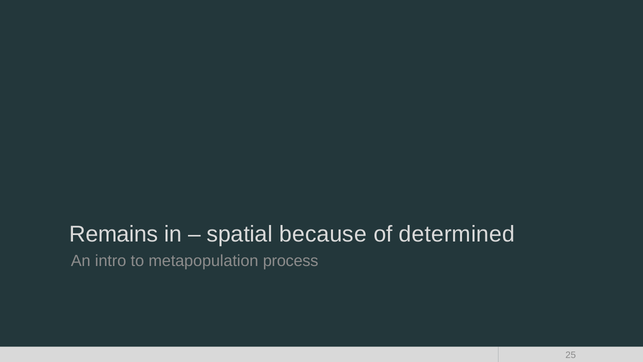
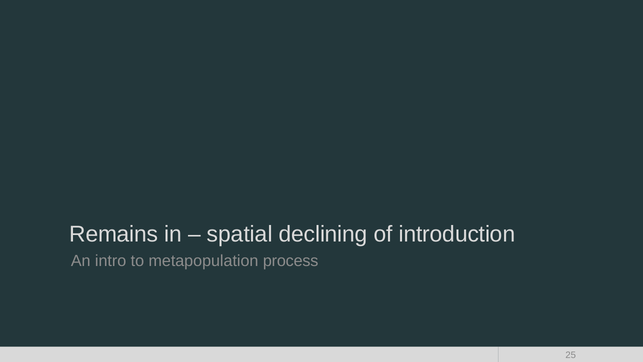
because: because -> declining (323, 234)
determined: determined -> introduction (457, 234)
